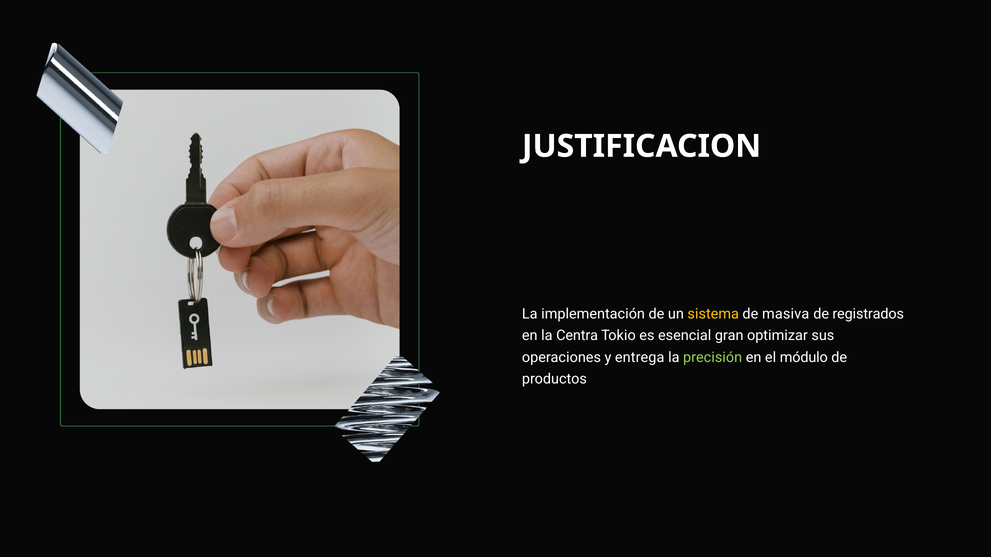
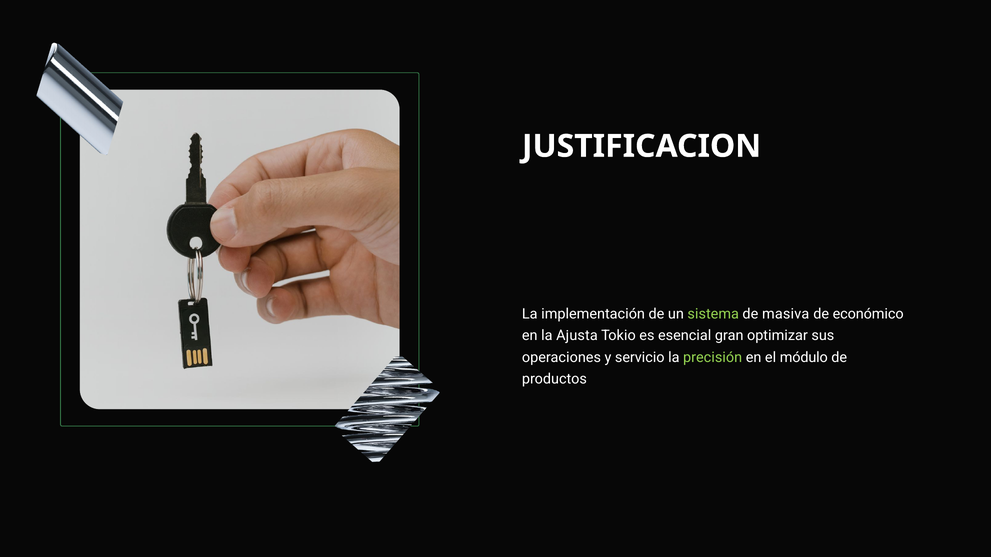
sistema colour: yellow -> light green (713, 314)
registrados: registrados -> económico (868, 314)
Centra: Centra -> Ajusta (577, 336)
entrega: entrega -> servicio (640, 358)
